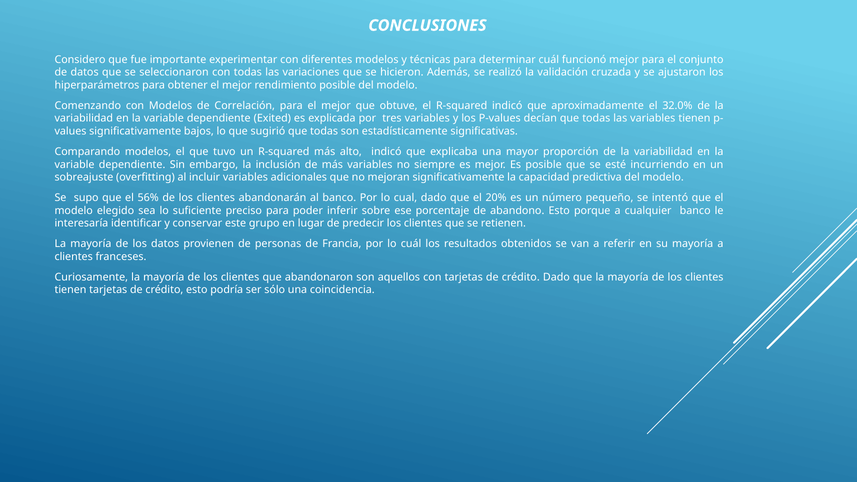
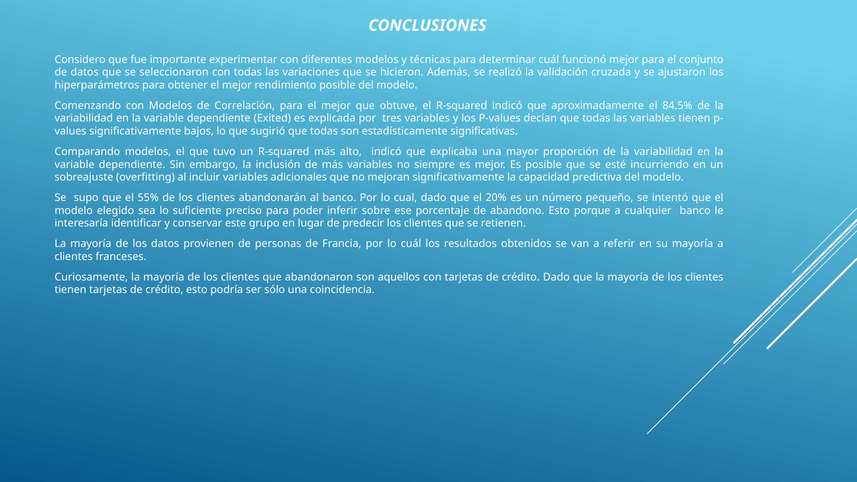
32.0%: 32.0% -> 84.5% (677, 106)
56%: 56% -> 55% (148, 198)
